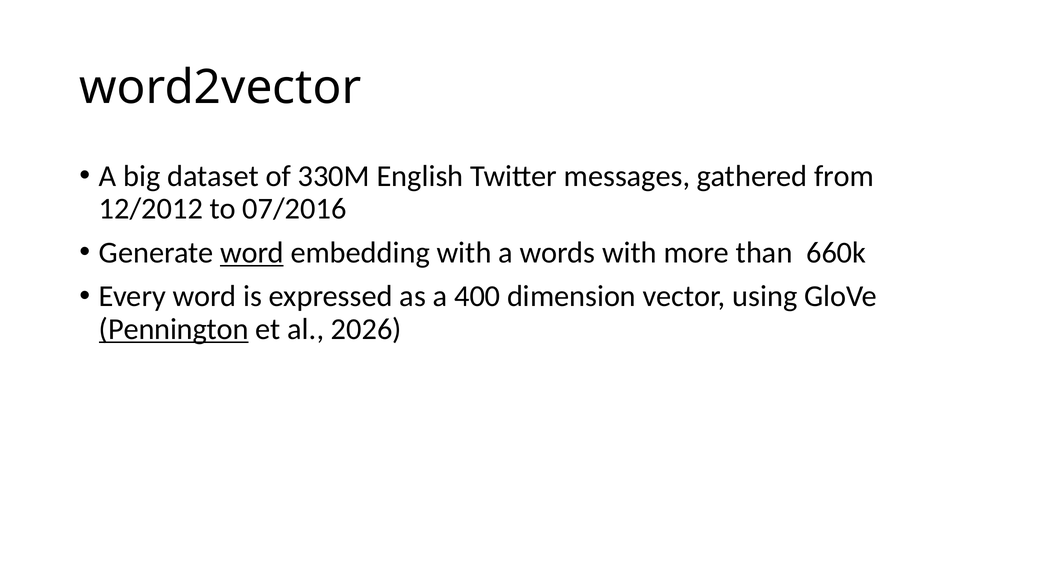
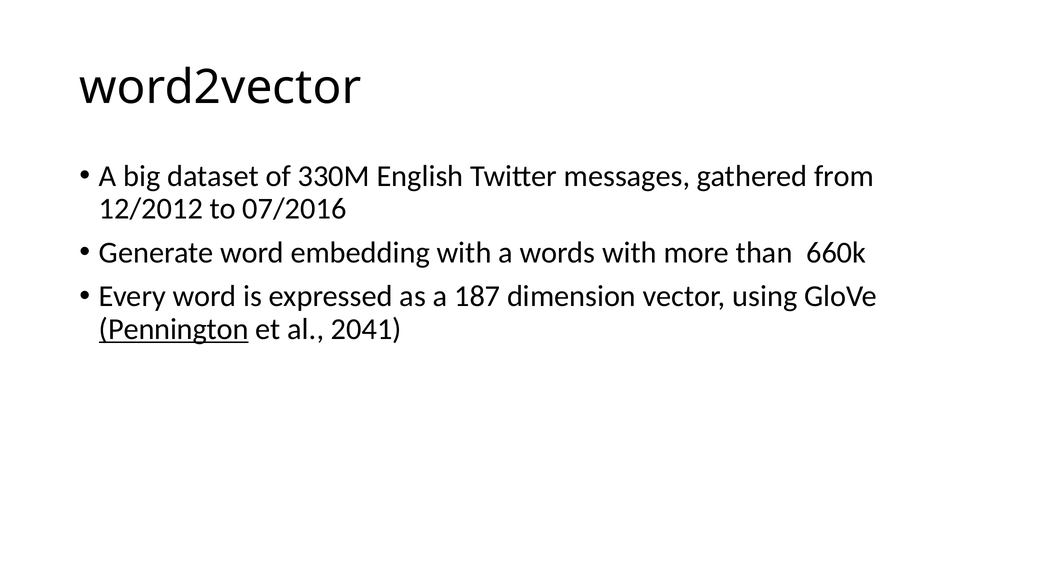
word underline: present -> none (252, 253)
400: 400 -> 187 (477, 296)
2026: 2026 -> 2041 (366, 329)
